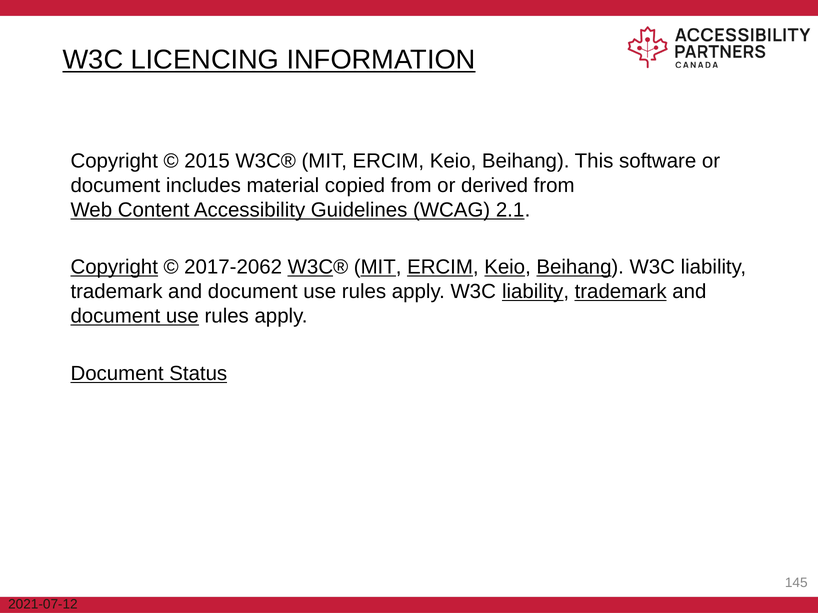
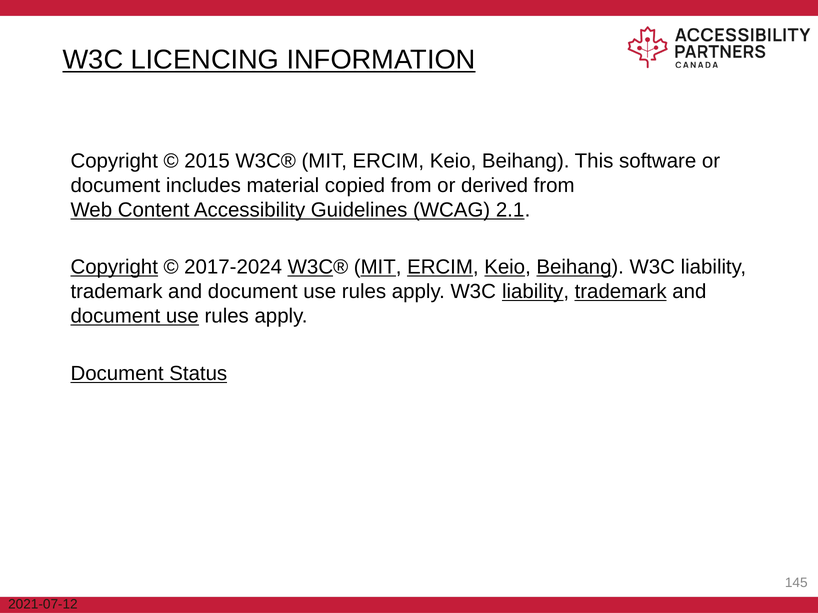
2017-2062: 2017-2062 -> 2017-2024 (233, 267)
